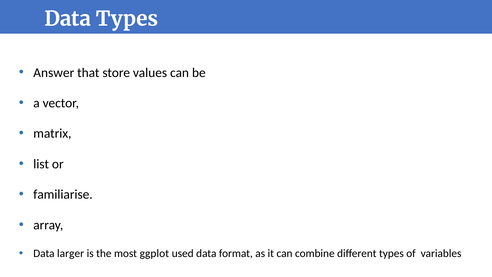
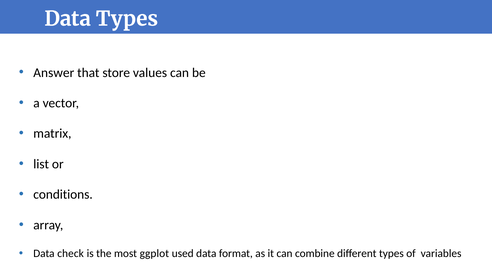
familiarise: familiarise -> conditions (63, 194)
larger: larger -> check (71, 253)
